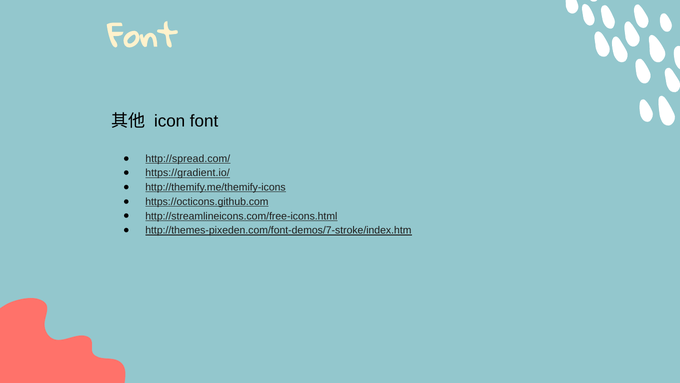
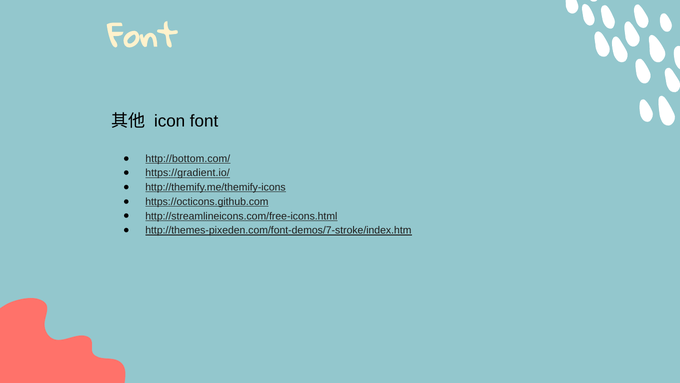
http://spread.com/: http://spread.com/ -> http://bottom.com/ (188, 159)
